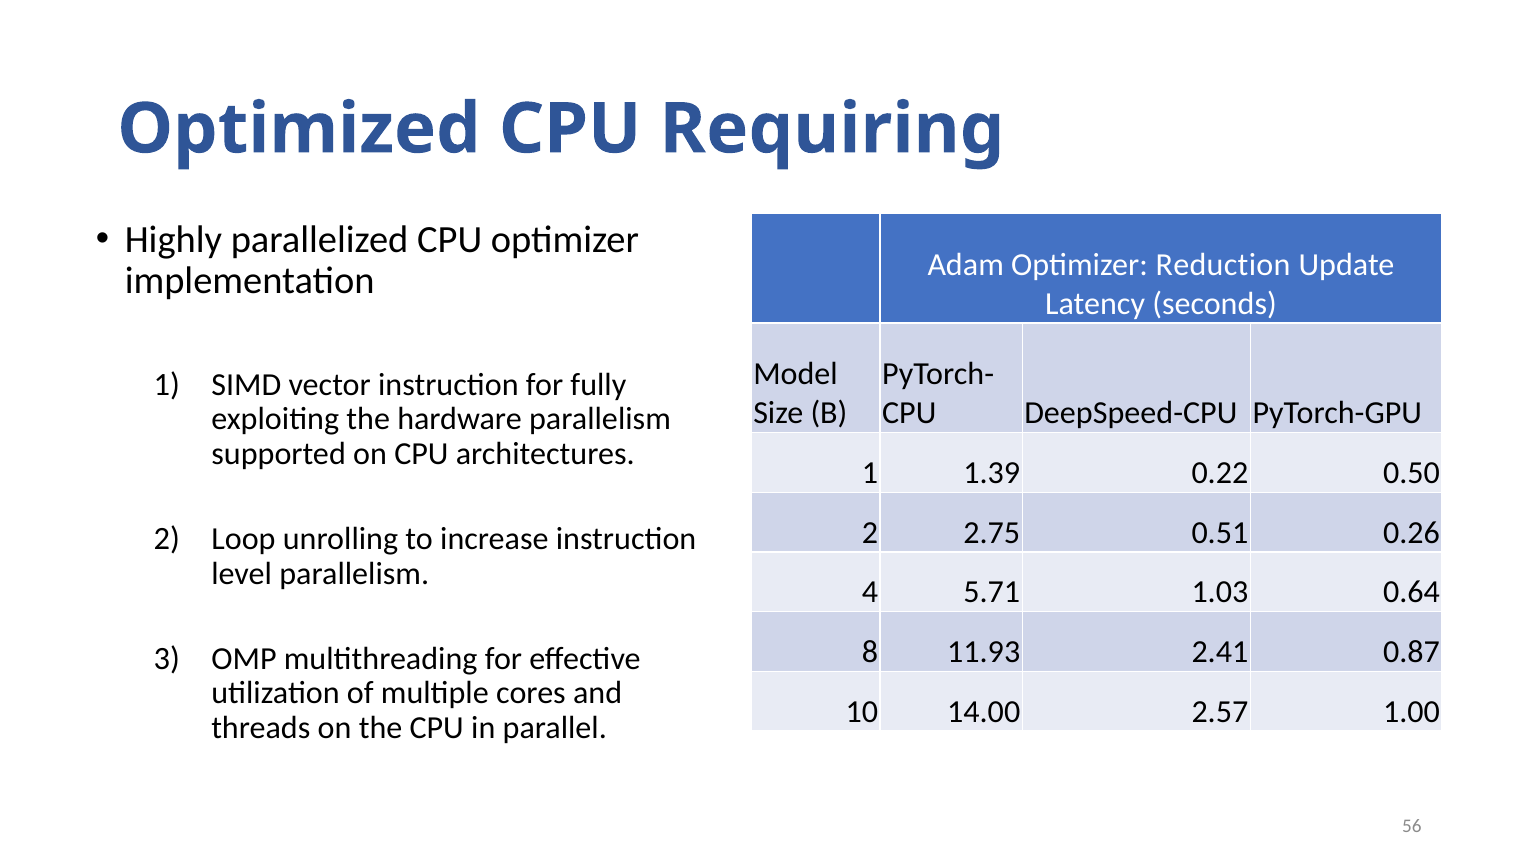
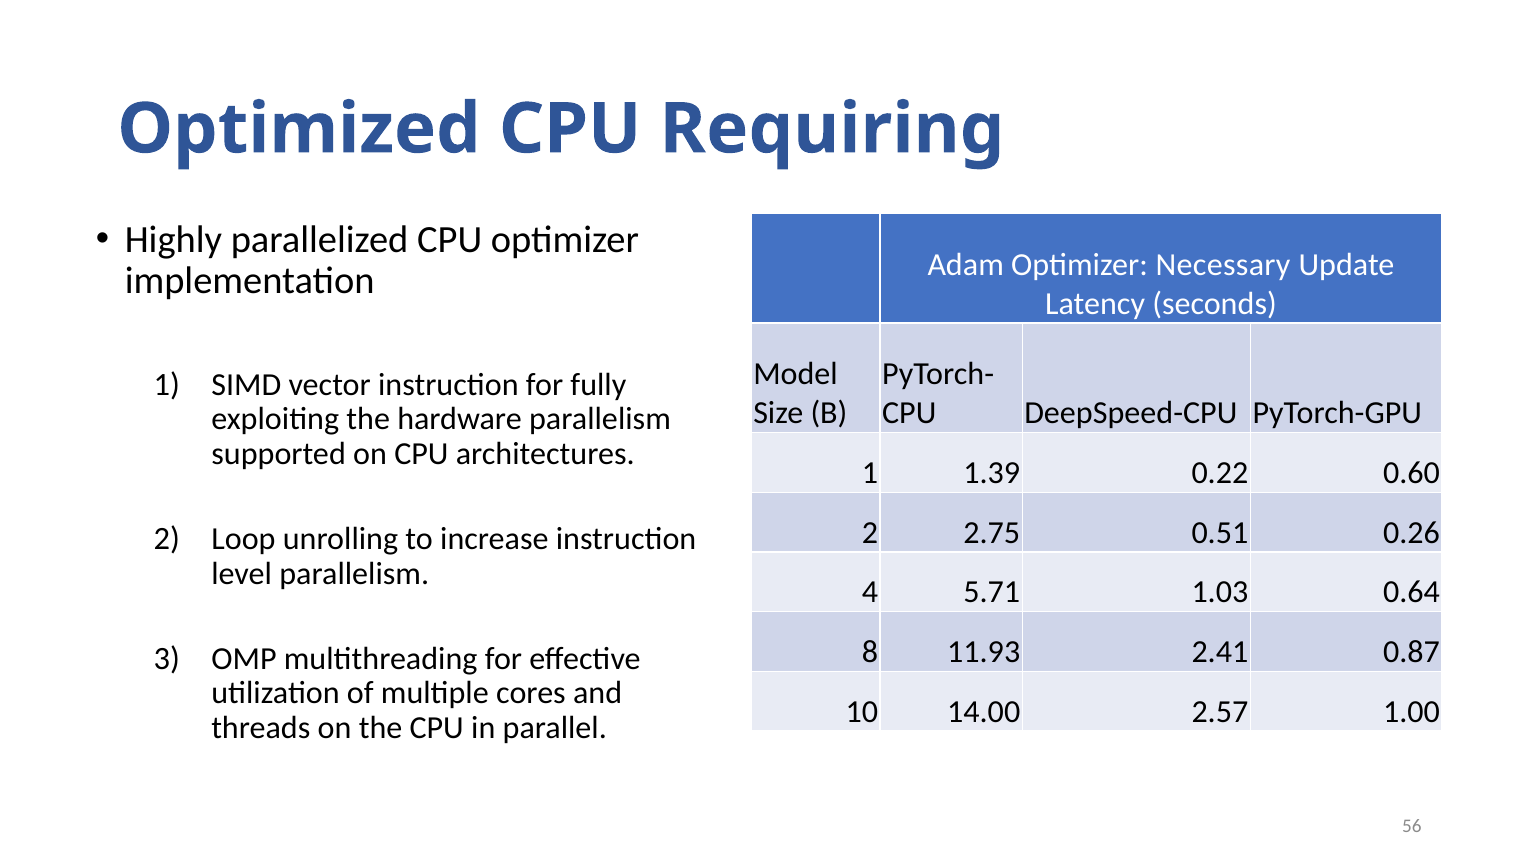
Reduction: Reduction -> Necessary (1223, 265)
0.50: 0.50 -> 0.60 (1412, 473)
